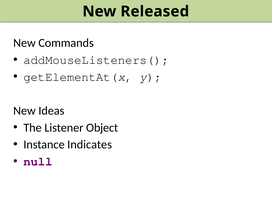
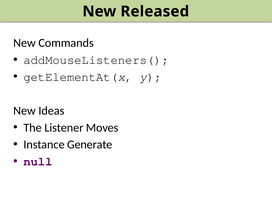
Object: Object -> Moves (102, 128)
Indicates: Indicates -> Generate (90, 145)
